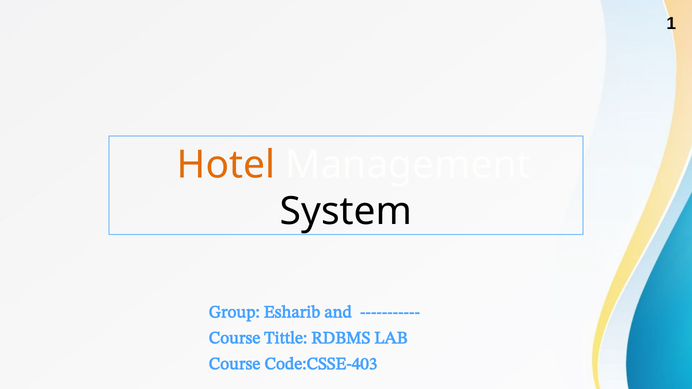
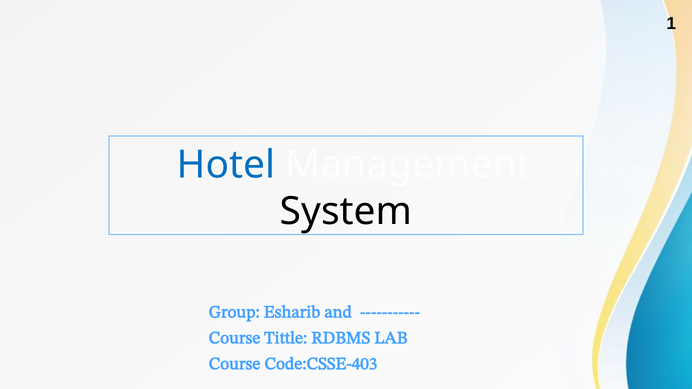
Hotel colour: orange -> blue (226, 165)
